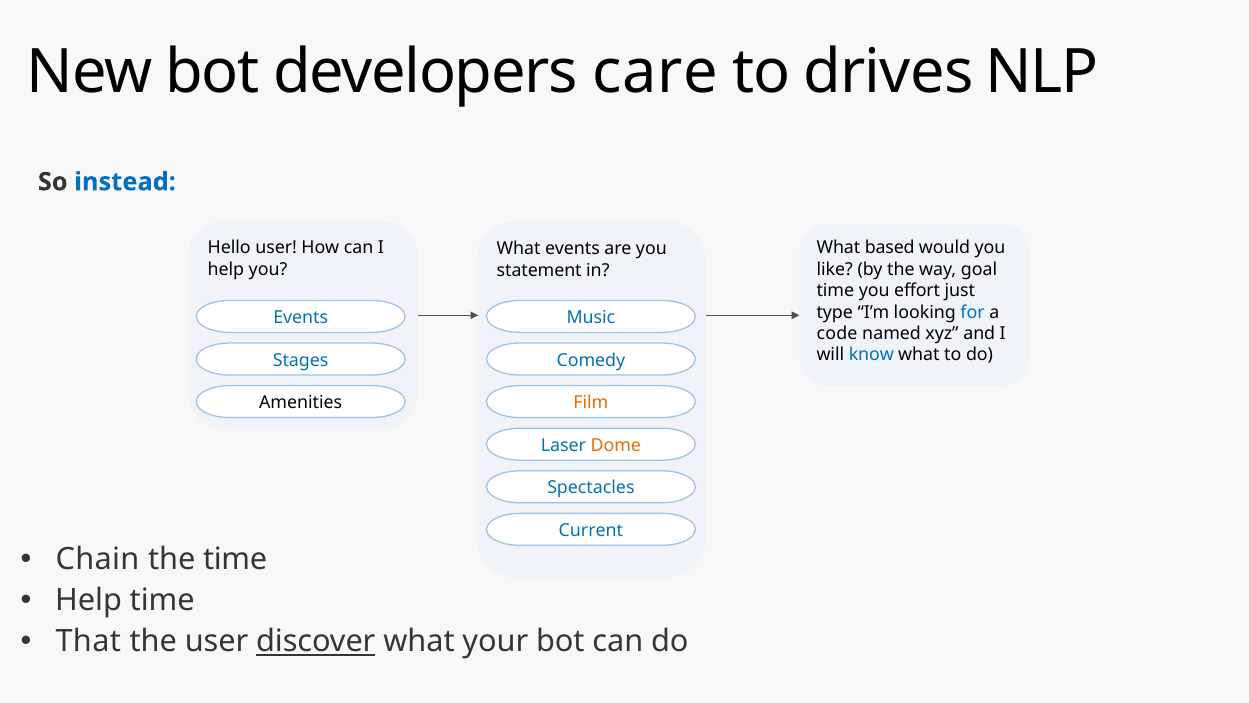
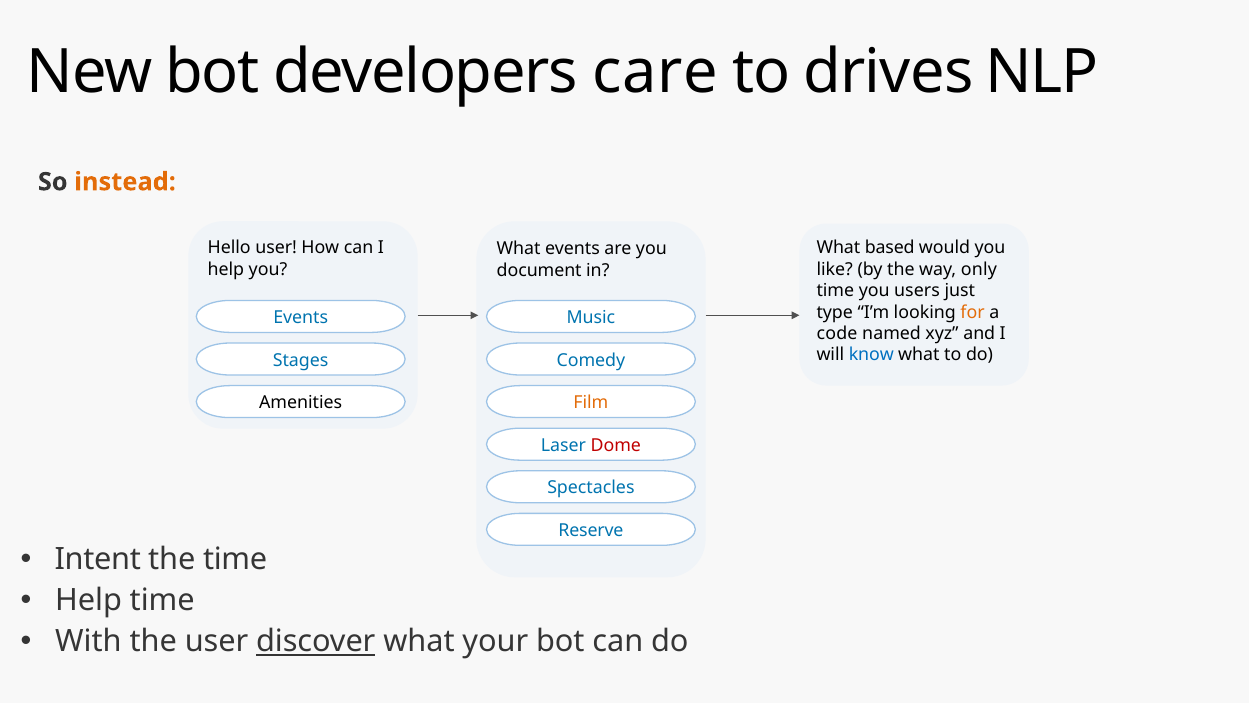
instead colour: blue -> orange (125, 182)
goal: goal -> only (979, 269)
statement: statement -> document (539, 270)
effort: effort -> users (917, 291)
for colour: blue -> orange (973, 312)
Dome colour: orange -> red (616, 445)
Current: Current -> Reserve (591, 530)
Chain: Chain -> Intent (98, 559)
That: That -> With (88, 641)
